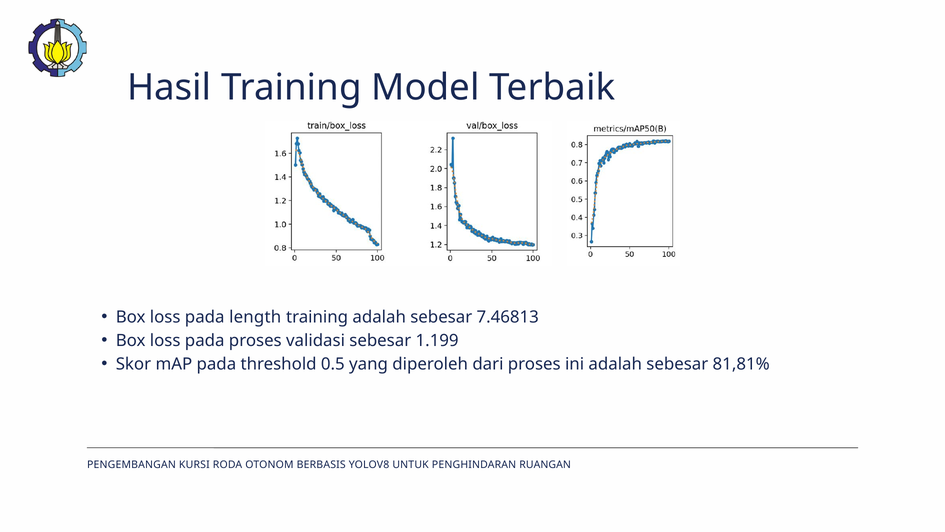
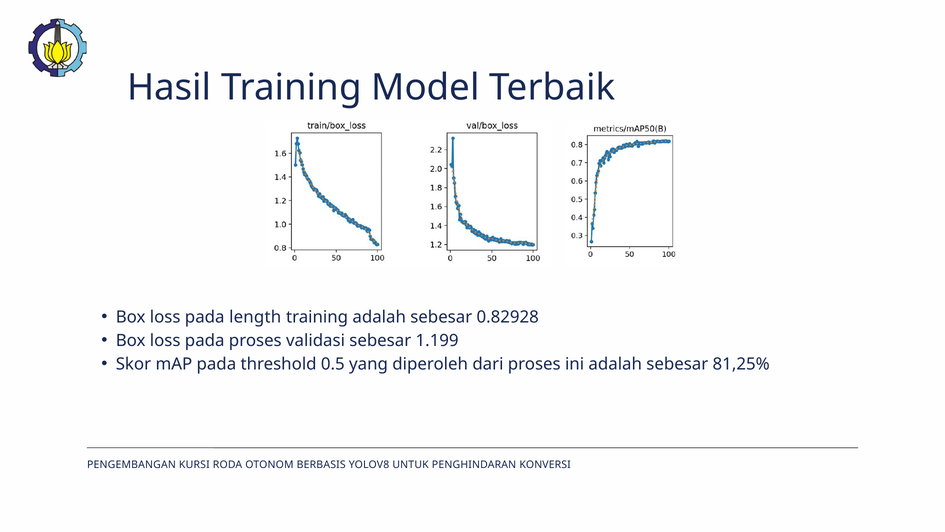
7.46813: 7.46813 -> 0.82928 (508, 317)
81,81%: 81,81% -> 81,25% (741, 364)
RUANGAN: RUANGAN -> KONVERSI (545, 464)
